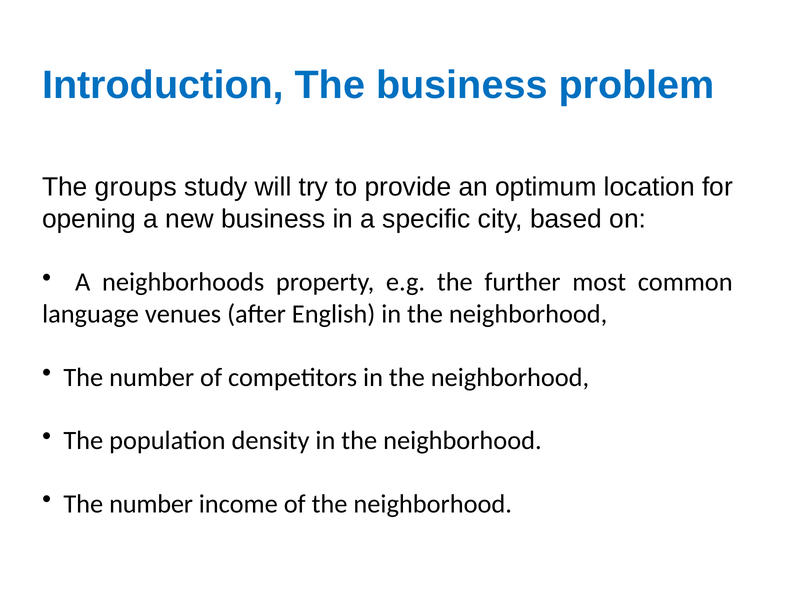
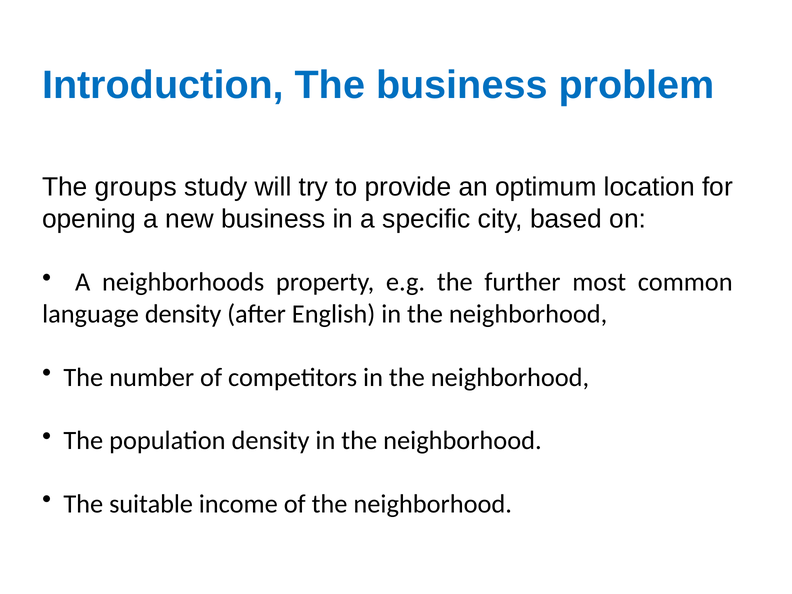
language venues: venues -> density (183, 314)
number: number -> suitable (151, 504)
